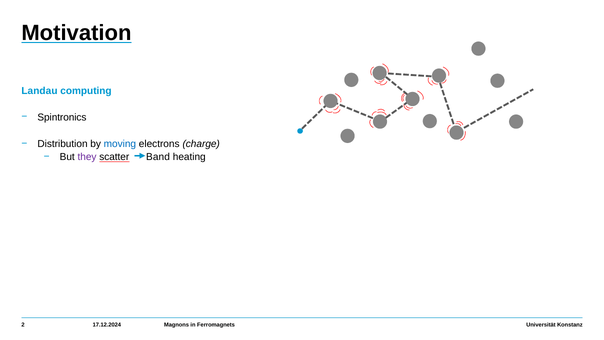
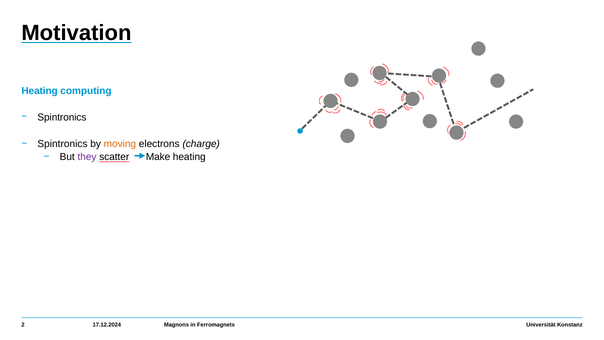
Landau: Landau -> Heating (40, 91)
Distribution: Distribution -> Spintronics (62, 144)
moving colour: blue -> orange (120, 144)
Band: Band -> Make (158, 157)
